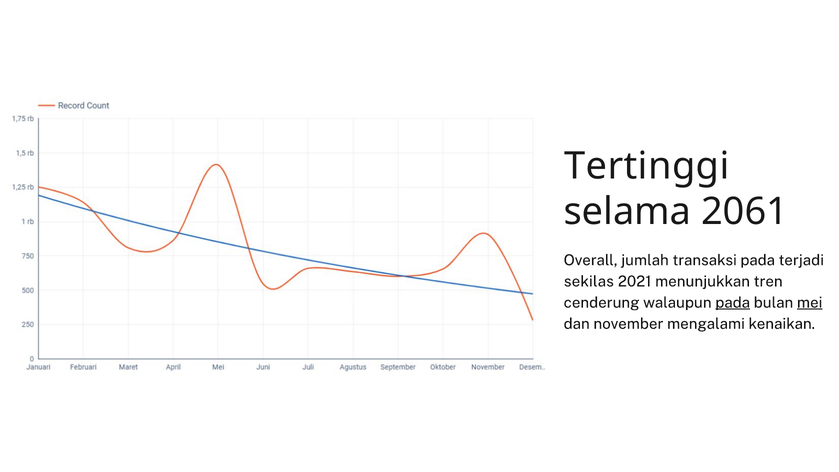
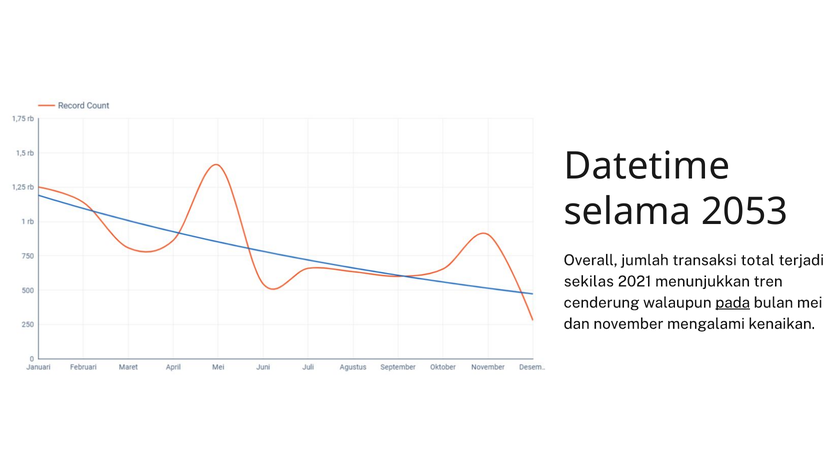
Tertinggi: Tertinggi -> Datetime (647, 166)
2061: 2061 -> 2053 (745, 212)
transaksi pada: pada -> total (758, 260)
mei underline: present -> none (810, 303)
